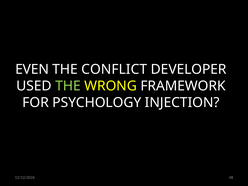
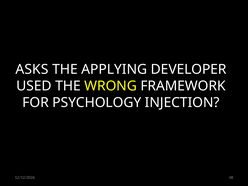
EVEN: EVEN -> ASKS (32, 69)
CONFLICT: CONFLICT -> APPLYING (114, 69)
THE colour: light green -> white (68, 86)
